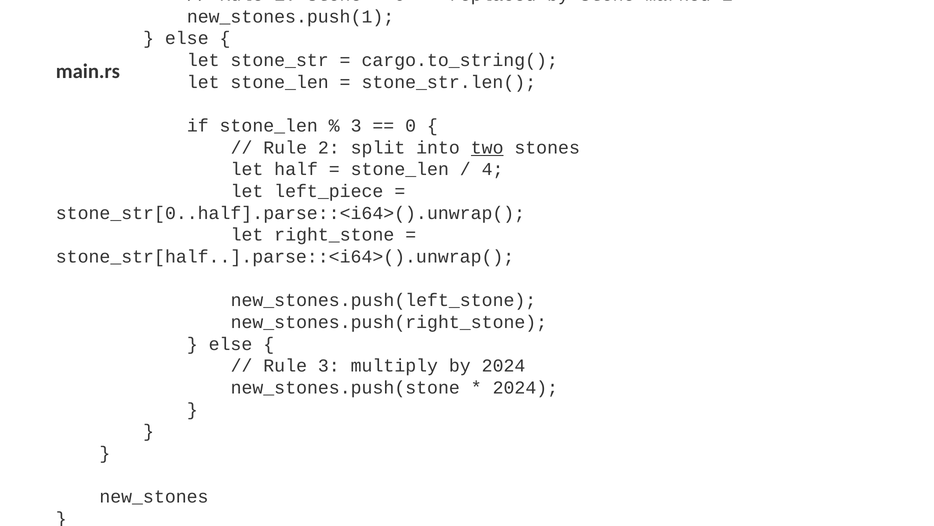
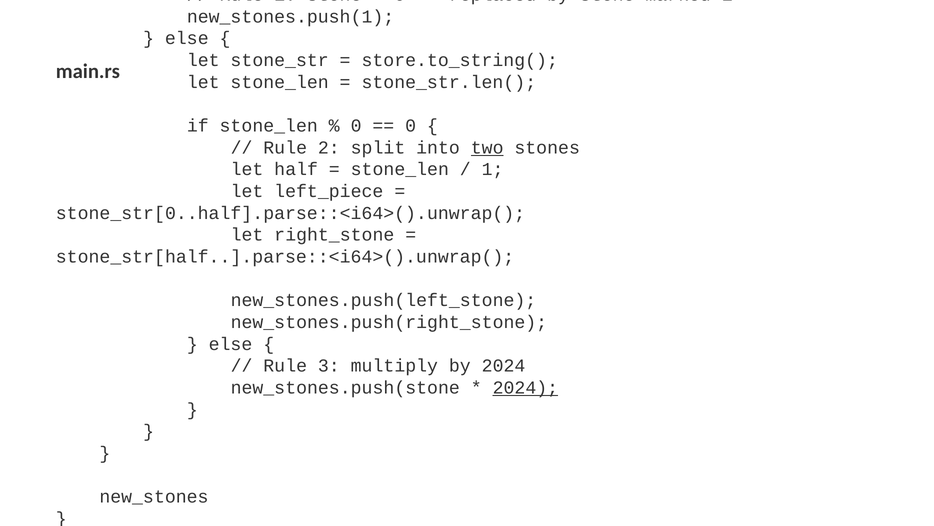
cargo.to_string(: cargo.to_string( -> store.to_string( (460, 60)
3: 3 -> 0 (356, 126)
4: 4 -> 1 (493, 169)
2024 underline: none -> present (525, 387)
